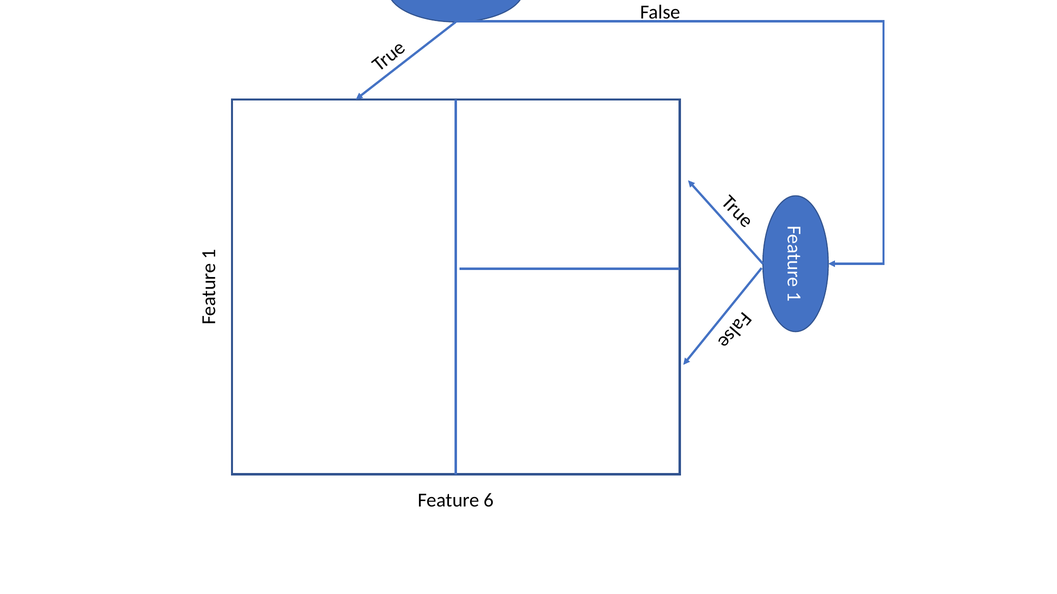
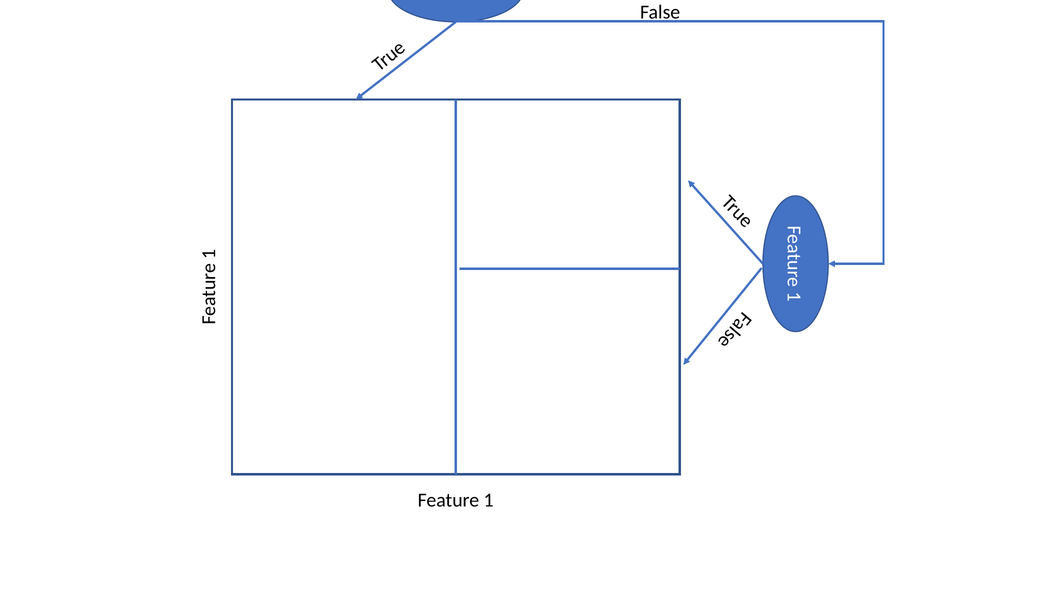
Feature 6: 6 -> 1 (489, 501)
